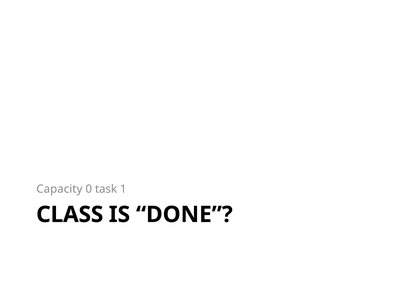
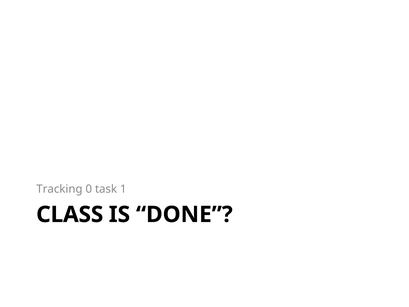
Capacity: Capacity -> Tracking (59, 189)
